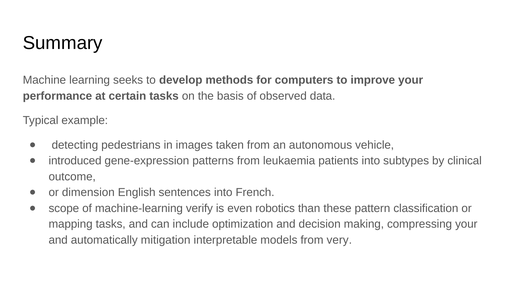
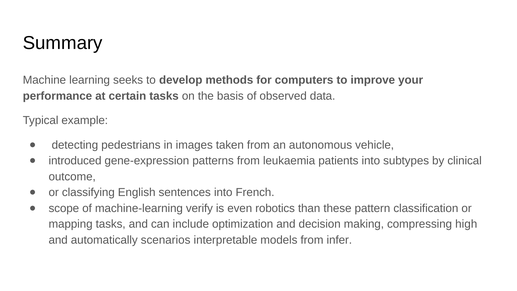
dimension: dimension -> classifying (88, 192)
compressing your: your -> high (466, 224)
mitigation: mitigation -> scenarios (166, 240)
very: very -> infer (339, 240)
